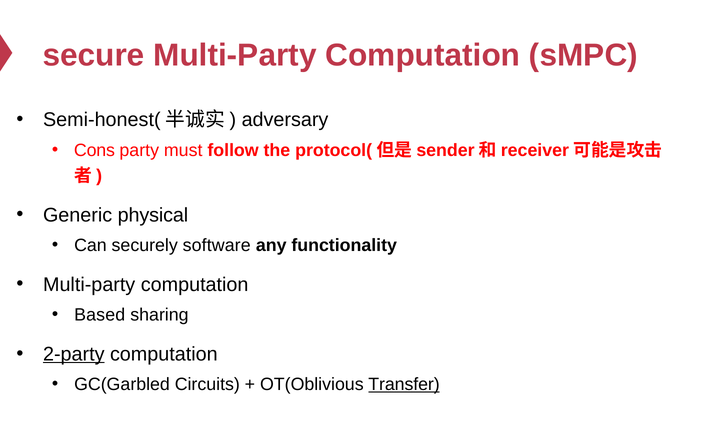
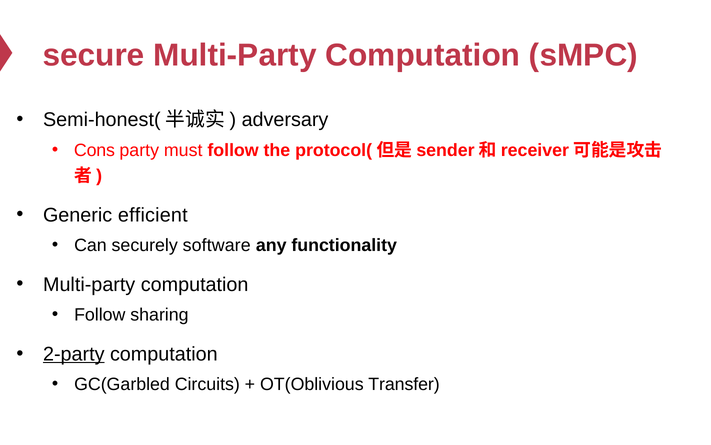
physical: physical -> efficient (153, 215)
Based: Based -> Follow (100, 314)
Transfer underline: present -> none (404, 384)
